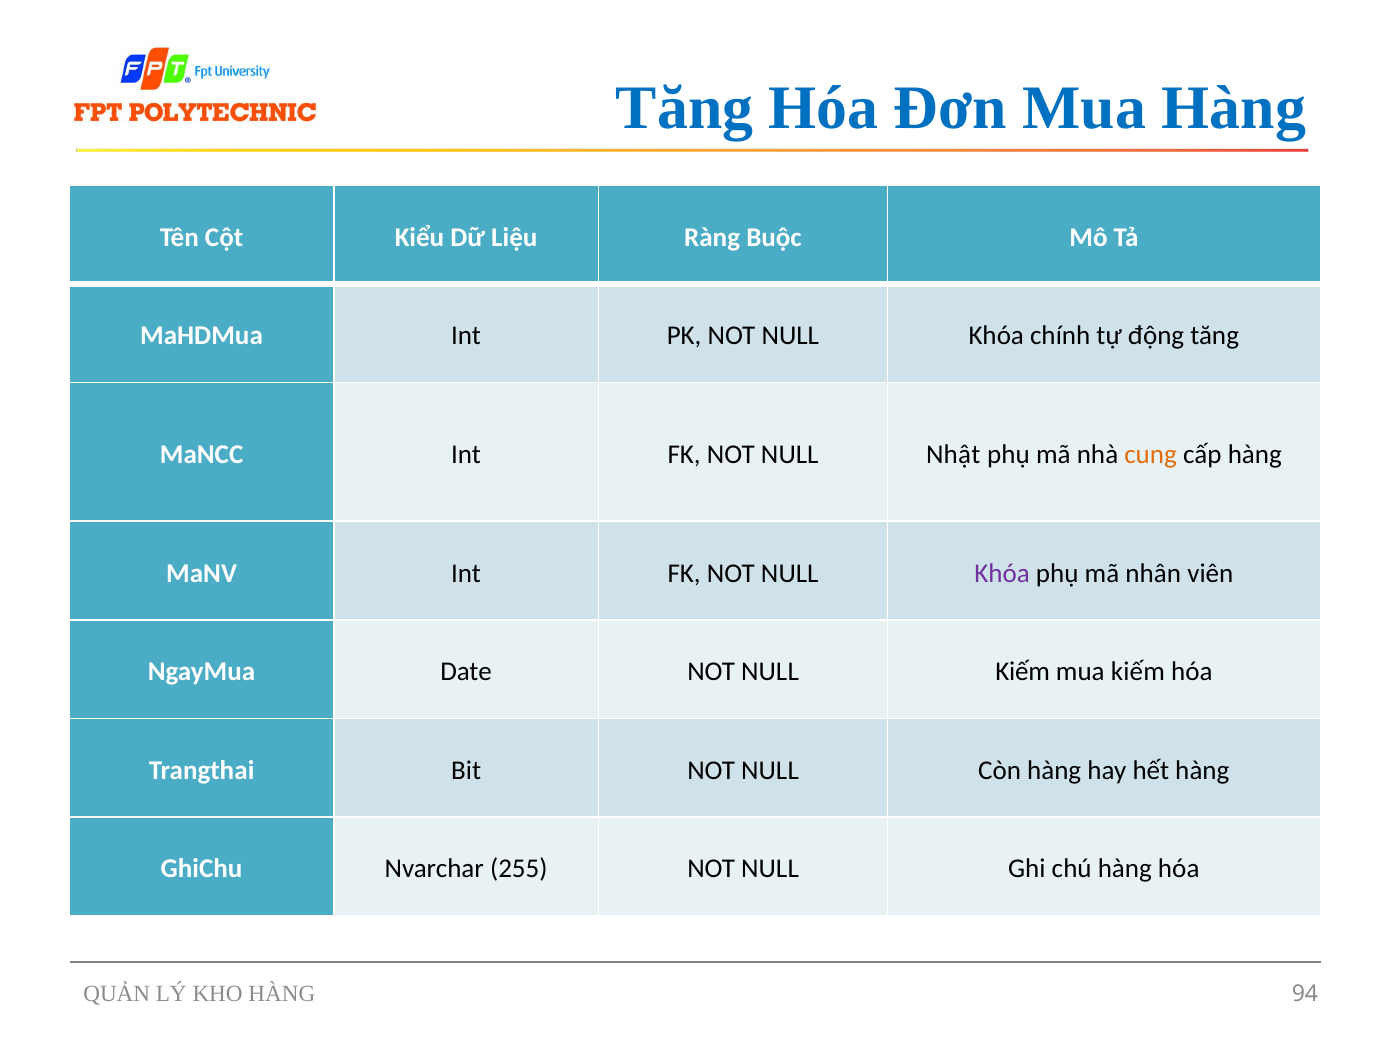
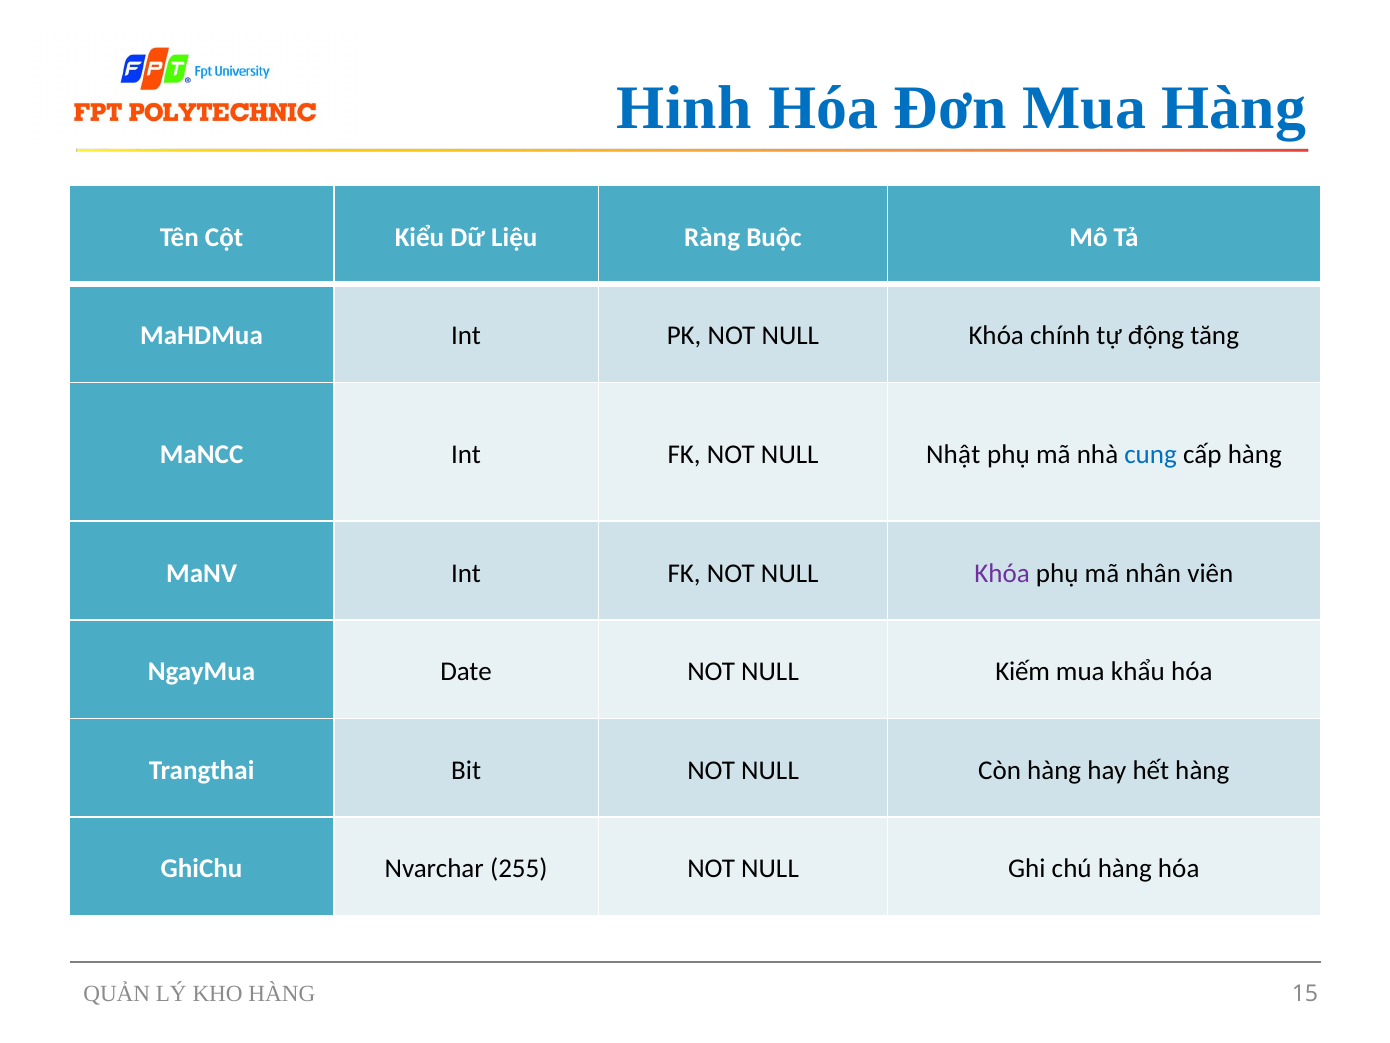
Tăng: Tăng -> Hinh (684, 108)
cung colour: orange -> blue (1151, 454)
mua kiếm: kiếm -> khẩu (1138, 672)
94: 94 -> 15 (1305, 994)
